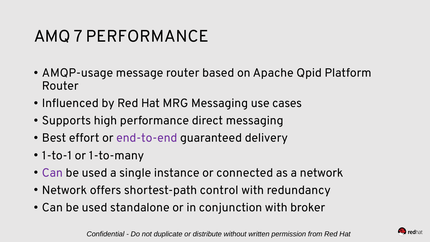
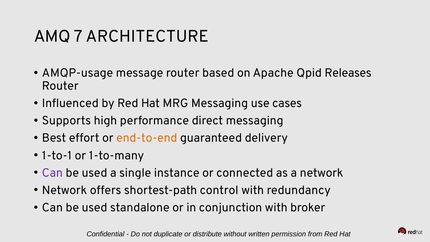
7 PERFORMANCE: PERFORMANCE -> ARCHITECTURE (147, 36)
Platform: Platform -> Releases (348, 73)
end-to-end colour: purple -> orange (147, 138)
